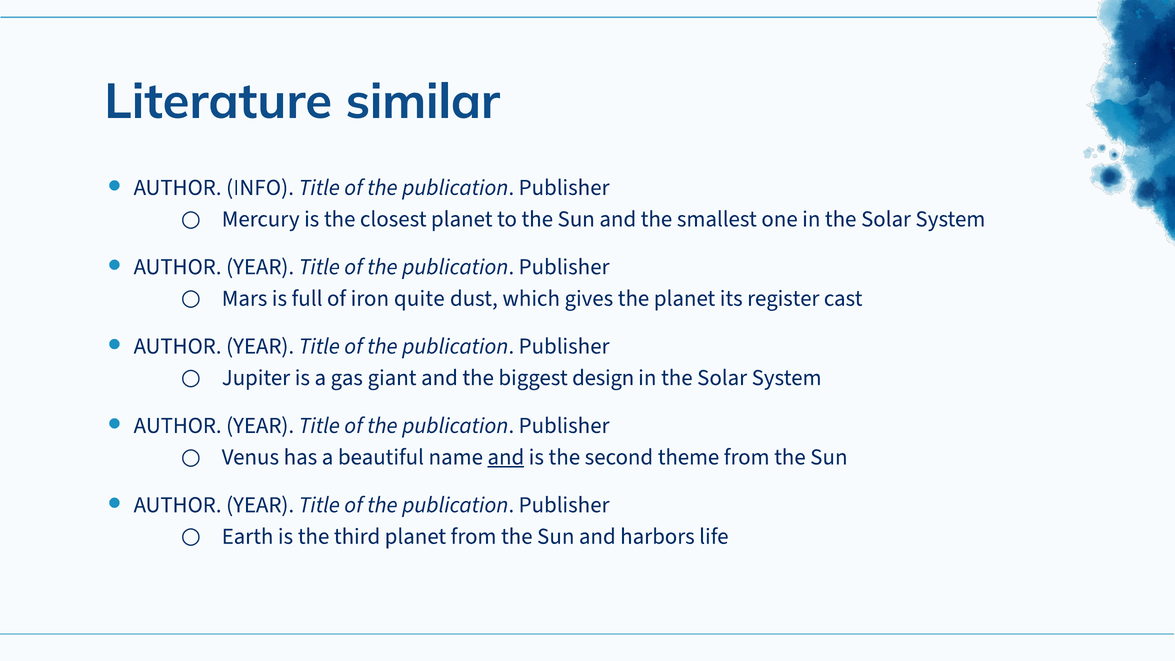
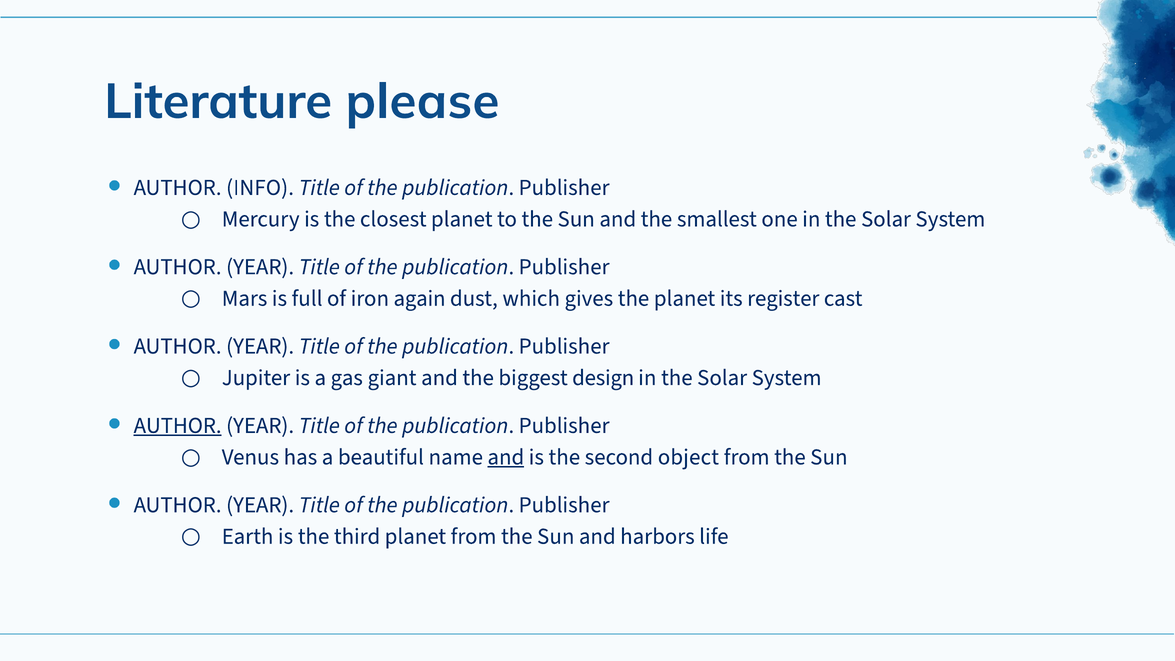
similar: similar -> please (422, 102)
quite: quite -> again (420, 298)
AUTHOR underline: none -> present (178, 425)
theme: theme -> object (688, 457)
